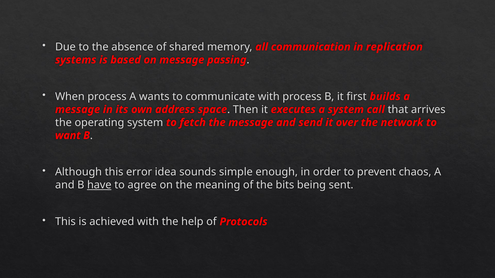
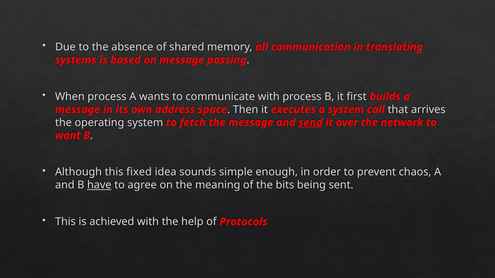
replication: replication -> translating (394, 47)
send underline: none -> present (310, 123)
error: error -> fixed (139, 172)
